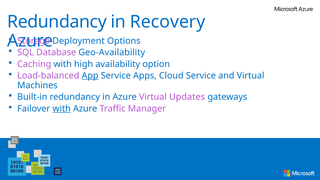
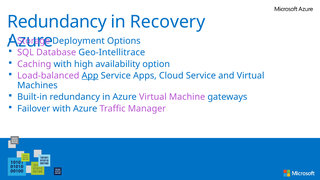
Geo-Availability: Geo-Availability -> Geo-Intellitrace (112, 52)
Updates: Updates -> Machine (187, 97)
with underline: present -> none (62, 109)
